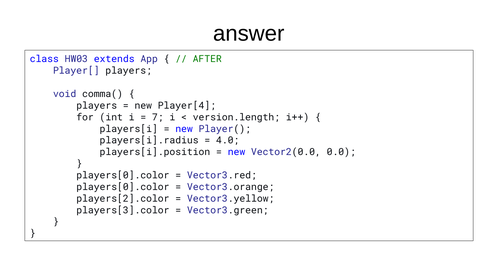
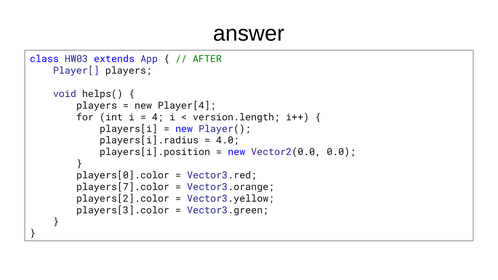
comma(: comma( -> helps( (103, 94)
7: 7 -> 4 (158, 117)
players[0].color: players[0].color -> players[7].color (123, 187)
